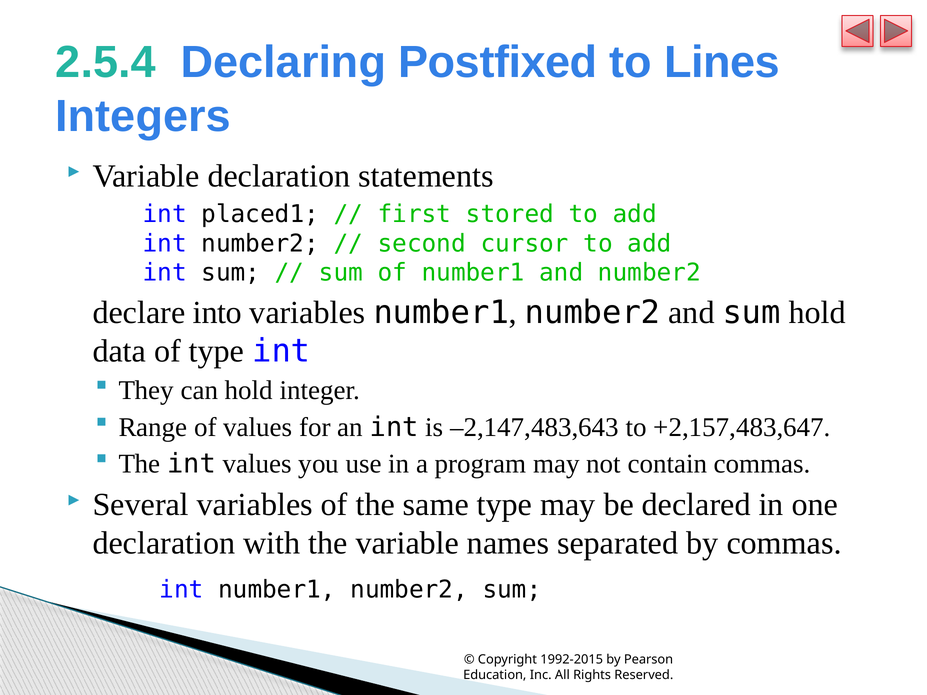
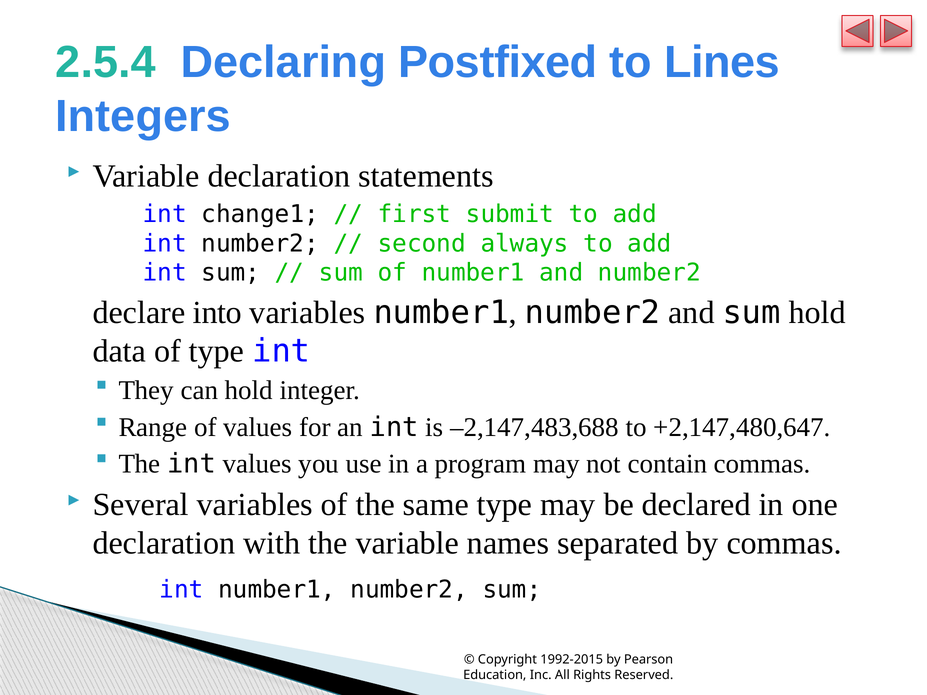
placed1: placed1 -> change1 (260, 214)
stored: stored -> submit (510, 214)
cursor: cursor -> always (525, 244)
–2,147,483,643: –2,147,483,643 -> –2,147,483,688 (535, 427)
+2,157,483,647: +2,157,483,647 -> +2,147,480,647 (742, 427)
